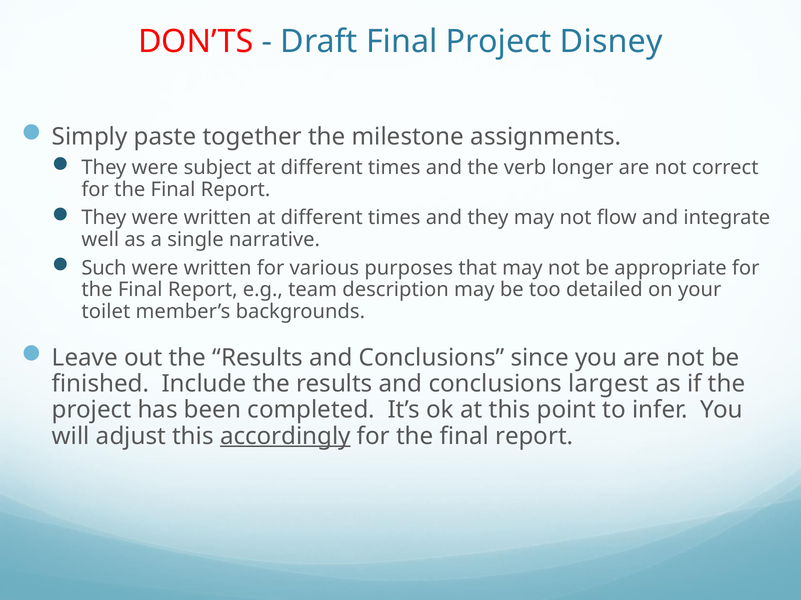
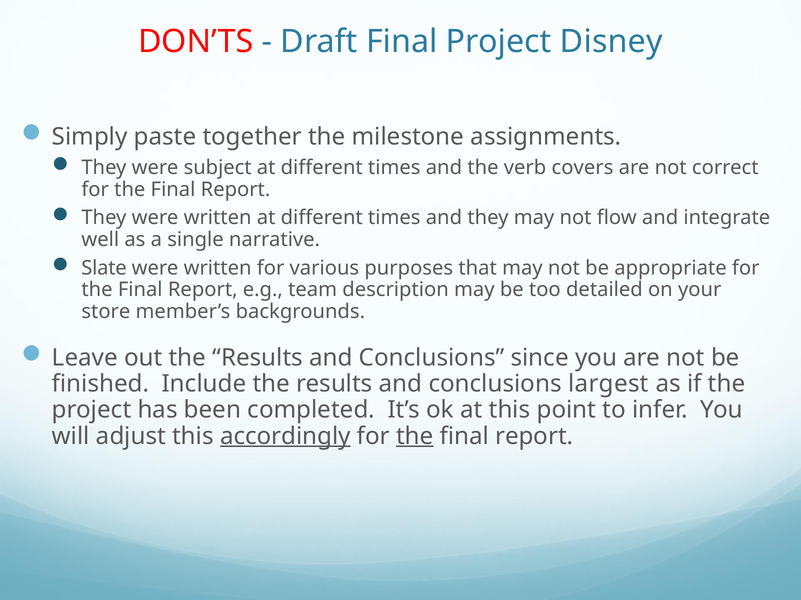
longer: longer -> covers (582, 168)
Such: Such -> Slate (104, 268)
toilet: toilet -> store (106, 312)
the underline: none -> present (415, 437)
